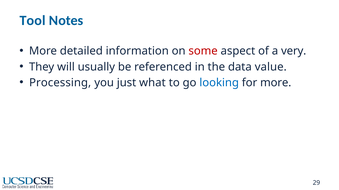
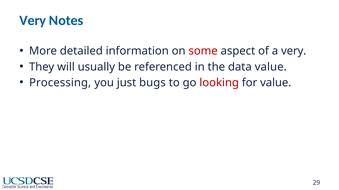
Tool: Tool -> Very (33, 21)
what: what -> bugs (152, 83)
looking colour: blue -> red (219, 83)
for more: more -> value (276, 83)
